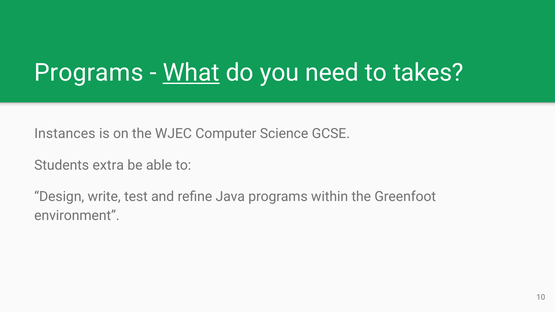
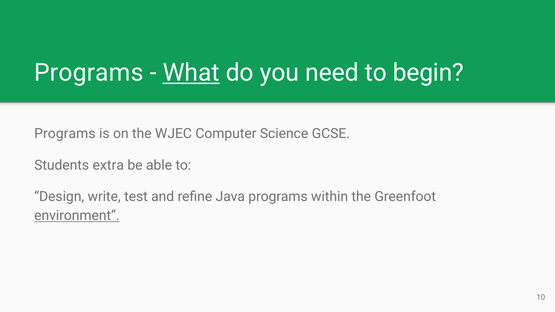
takes: takes -> begin (428, 73)
Instances: Instances -> Programs (65, 134)
environment underline: none -> present (77, 216)
